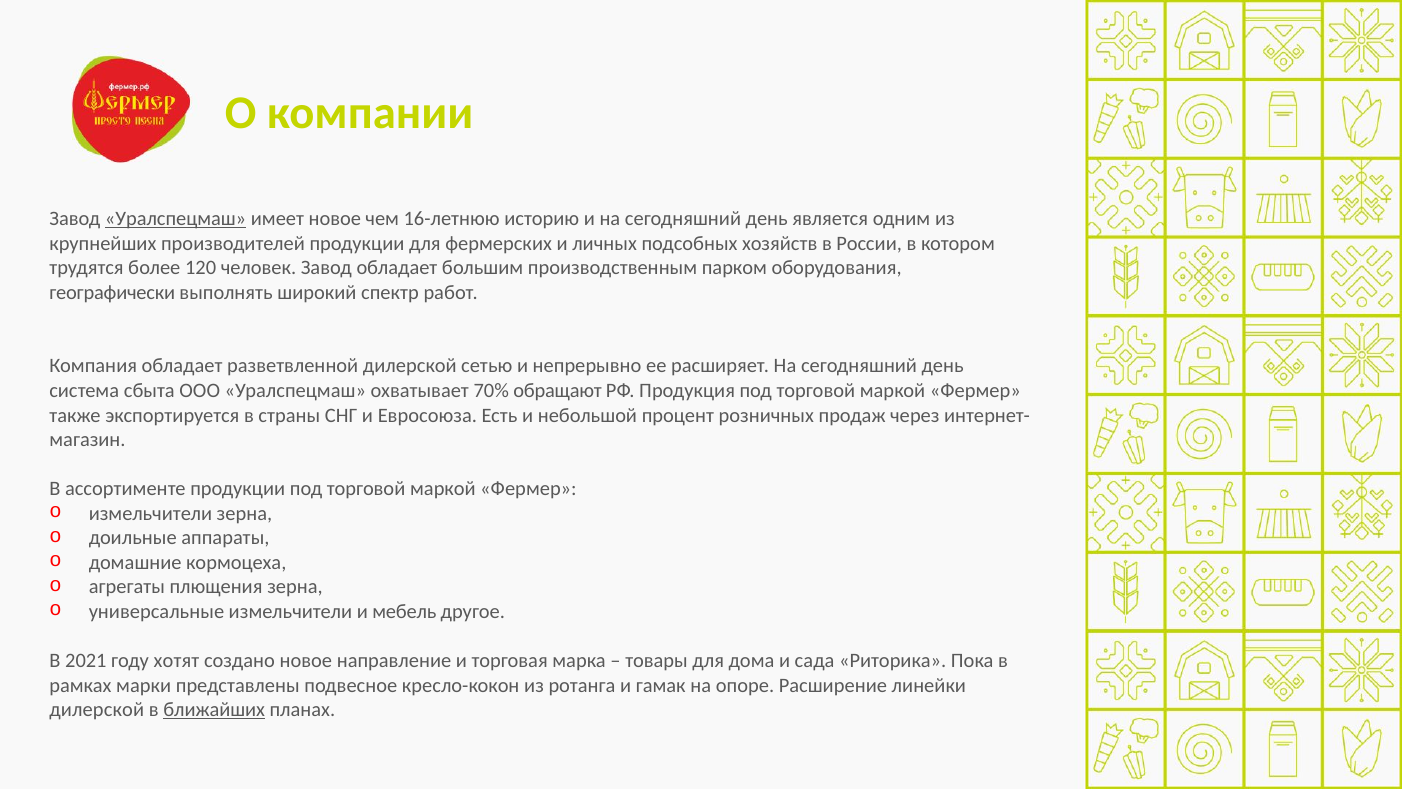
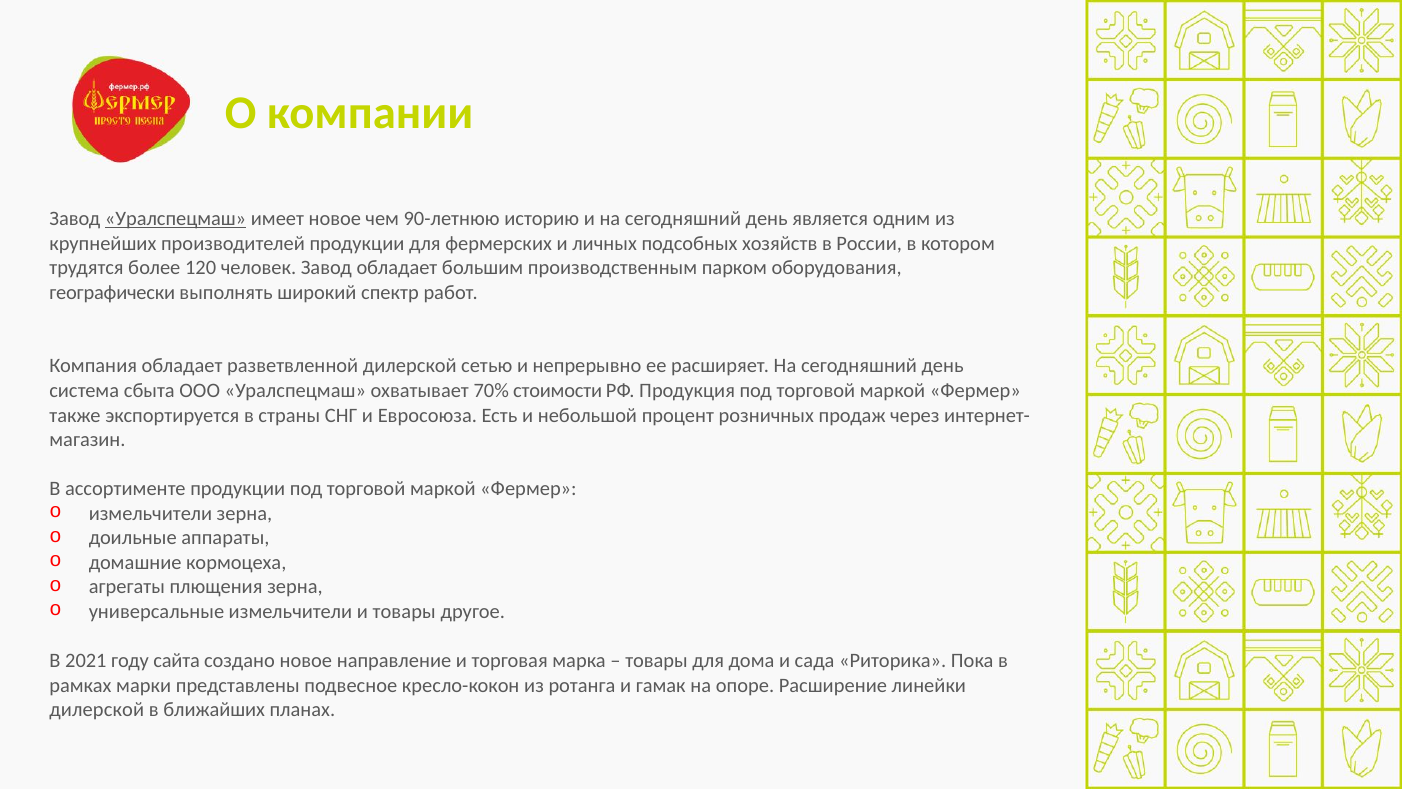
16-летнюю: 16-летнюю -> 90-летнюю (452, 219)
обращают: обращают -> стоимости (558, 390)
и мебель: мебель -> товары (404, 611)
хотят: хотят -> сайта (177, 661)
ближайших underline: present -> none (214, 710)
